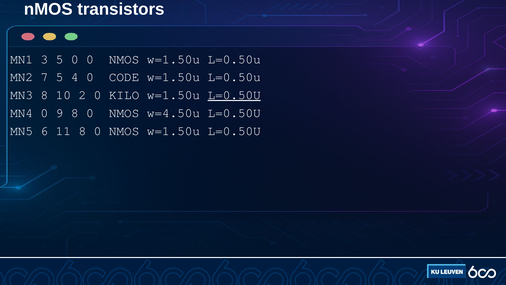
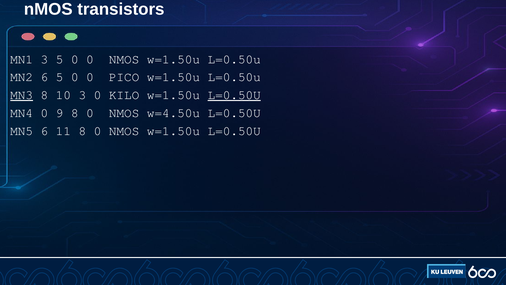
MN2 7: 7 -> 6 (44, 77)
4: 4 -> 0 (75, 77)
CODE: CODE -> PICO (124, 77)
MN3 underline: none -> present (22, 95)
10 2: 2 -> 3 (82, 95)
